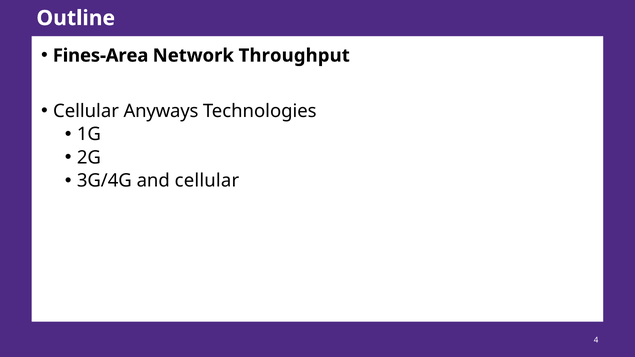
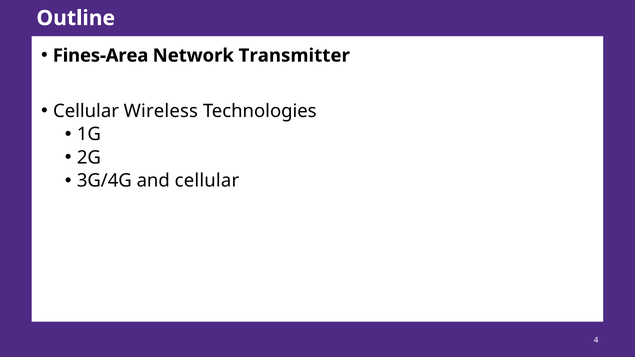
Throughput: Throughput -> Transmitter (294, 56)
Anyways: Anyways -> Wireless (161, 111)
